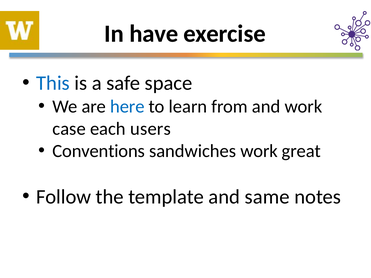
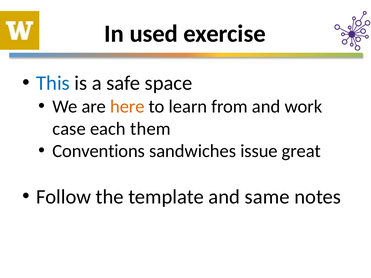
have: have -> used (154, 34)
here colour: blue -> orange (127, 107)
users: users -> them (150, 129)
sandwiches work: work -> issue (259, 151)
